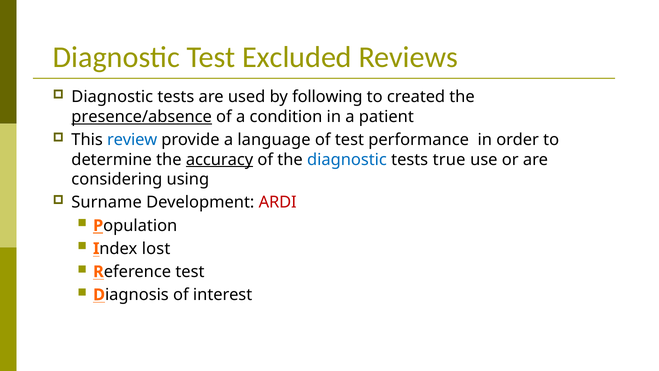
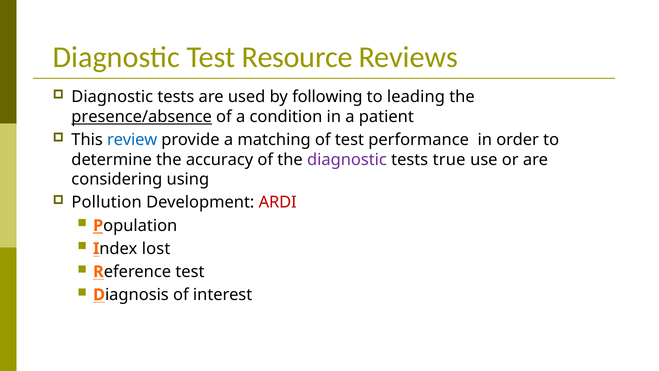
Excluded: Excluded -> Resource (297, 57)
created: created -> leading (416, 97)
language: language -> matching (274, 140)
accuracy underline: present -> none (220, 160)
diagnostic colour: blue -> purple (347, 160)
Surname: Surname -> Pollution (107, 202)
